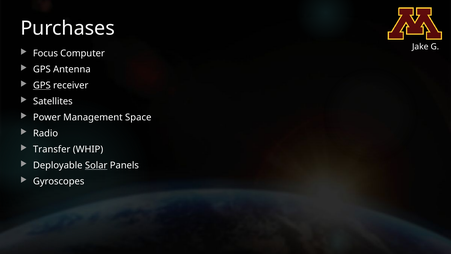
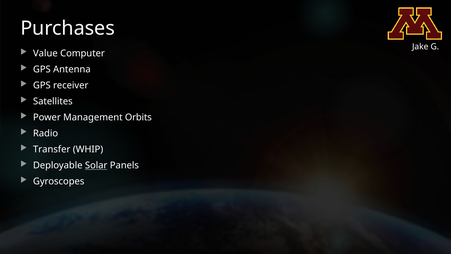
Focus: Focus -> Value (45, 53)
GPS underline: present -> none (42, 85)
Space: Space -> Orbits (138, 117)
